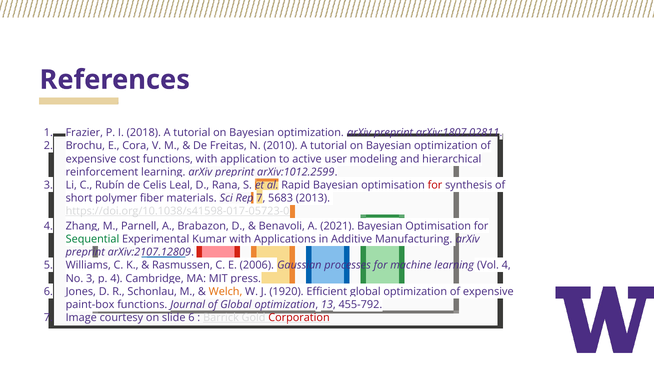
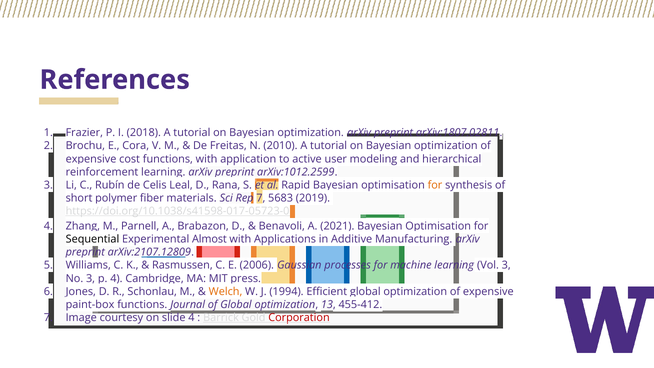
for colour: red -> orange (435, 185)
2013: 2013 -> 2019 (313, 198)
Sequential colour: green -> black (92, 239)
Kumar: Kumar -> Almost (209, 239)
Vol 4: 4 -> 3 (506, 265)
1920: 1920 -> 1994 (287, 291)
455-792: 455-792 -> 455-412 (360, 305)
slide 6: 6 -> 4 (191, 318)
